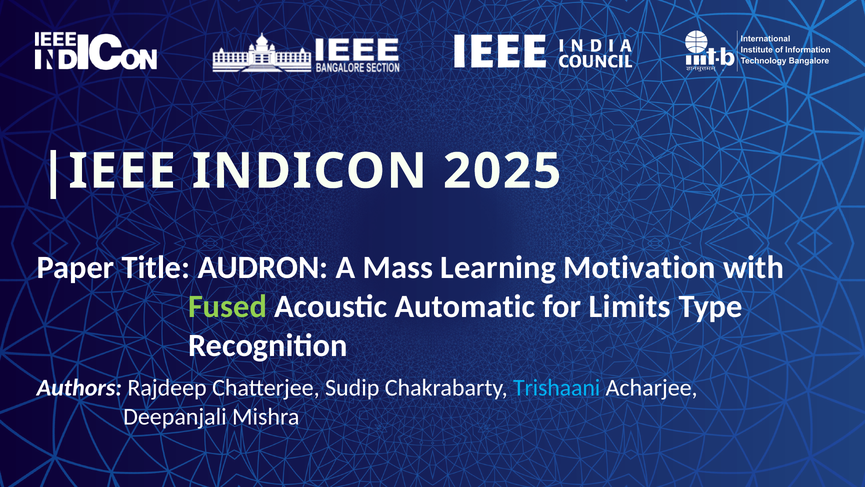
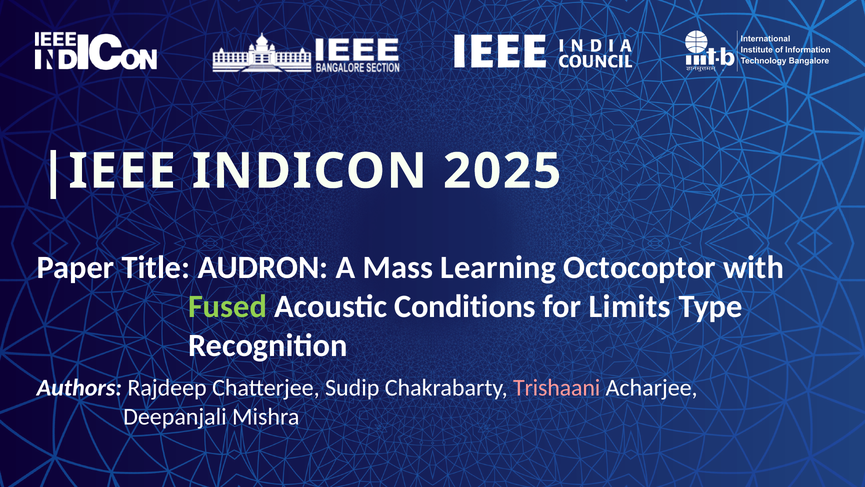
Motivation: Motivation -> Octocoptor (640, 267)
Automatic: Automatic -> Conditions (465, 306)
Trishaani colour: light blue -> pink (557, 388)
